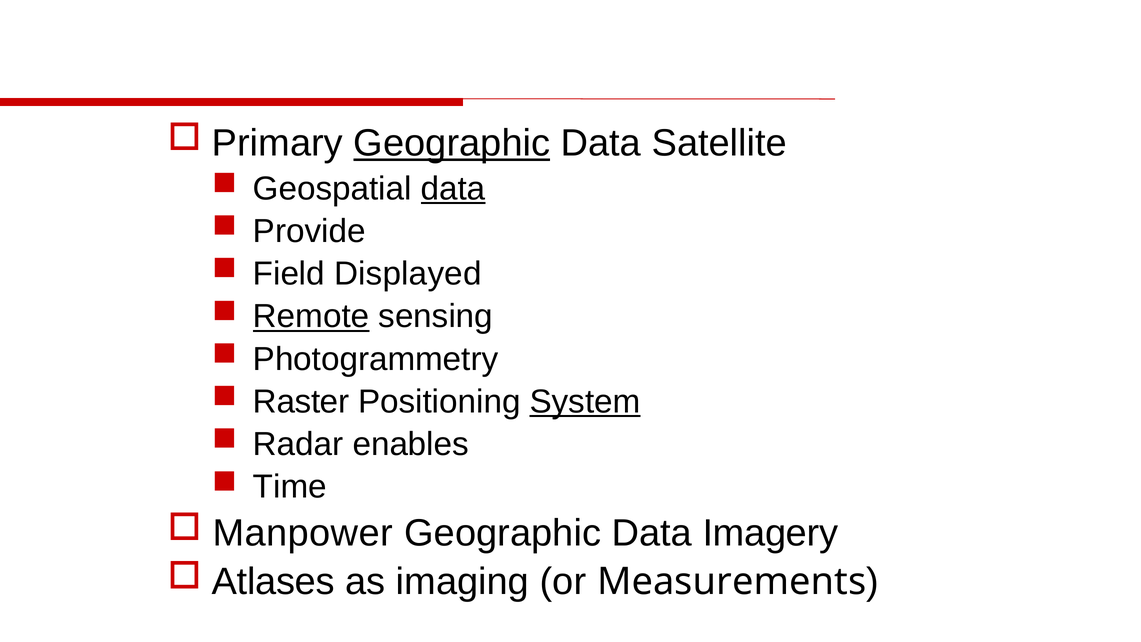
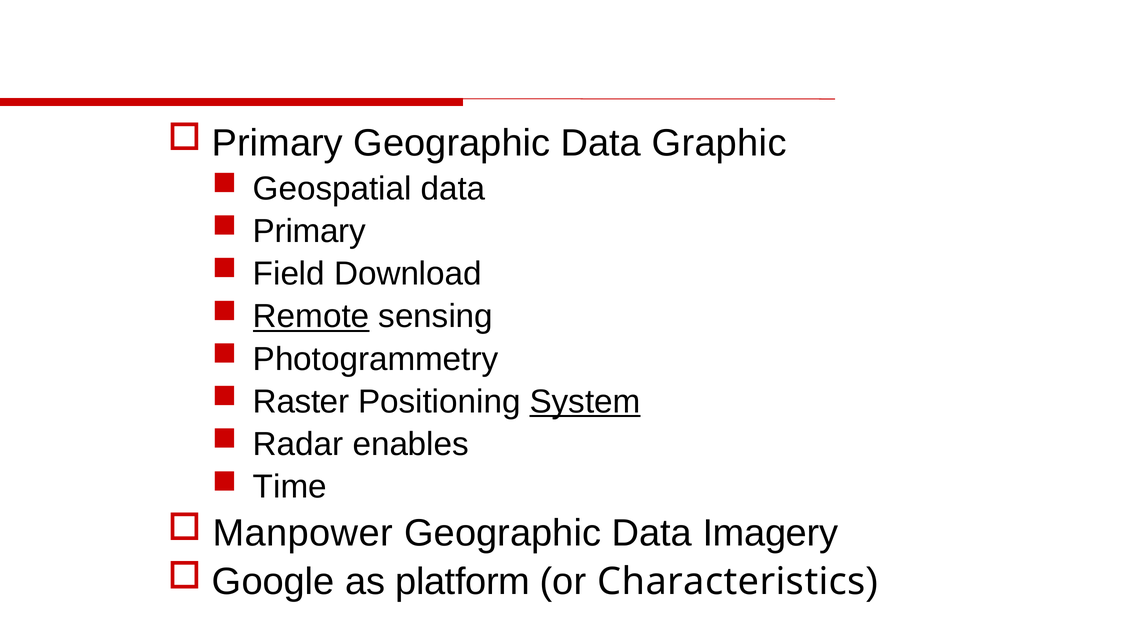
Geographic underline: present -> none (452, 143)
Satellite: Satellite -> Graphic (719, 143)
data underline: present -> none (453, 189)
Provide: Provide -> Primary (309, 231)
Displayed: Displayed -> Download (408, 274)
Atlases: Atlases -> Google (273, 582)
imaging: imaging -> platform (463, 582)
Measurements: Measurements -> Characteristics (731, 582)
